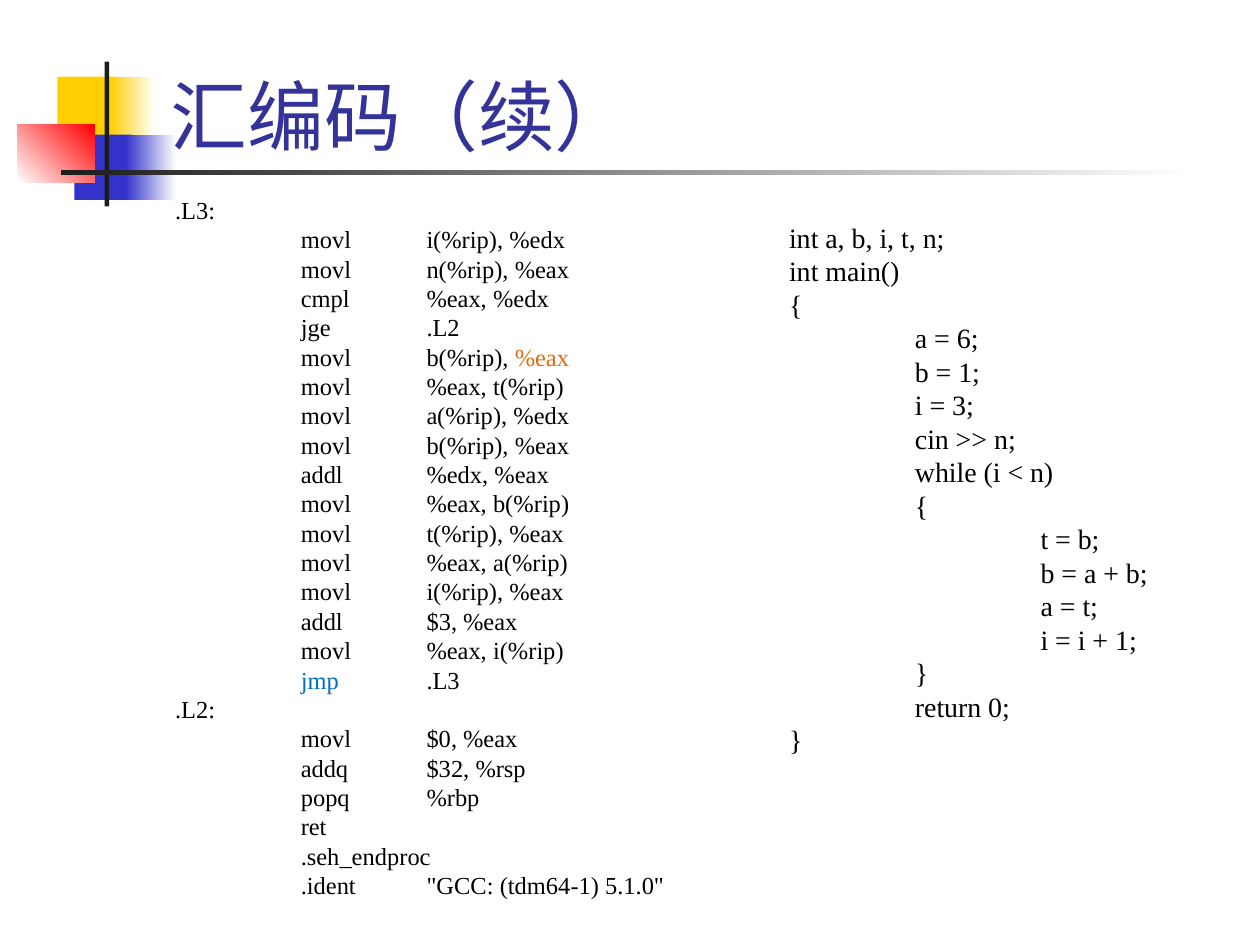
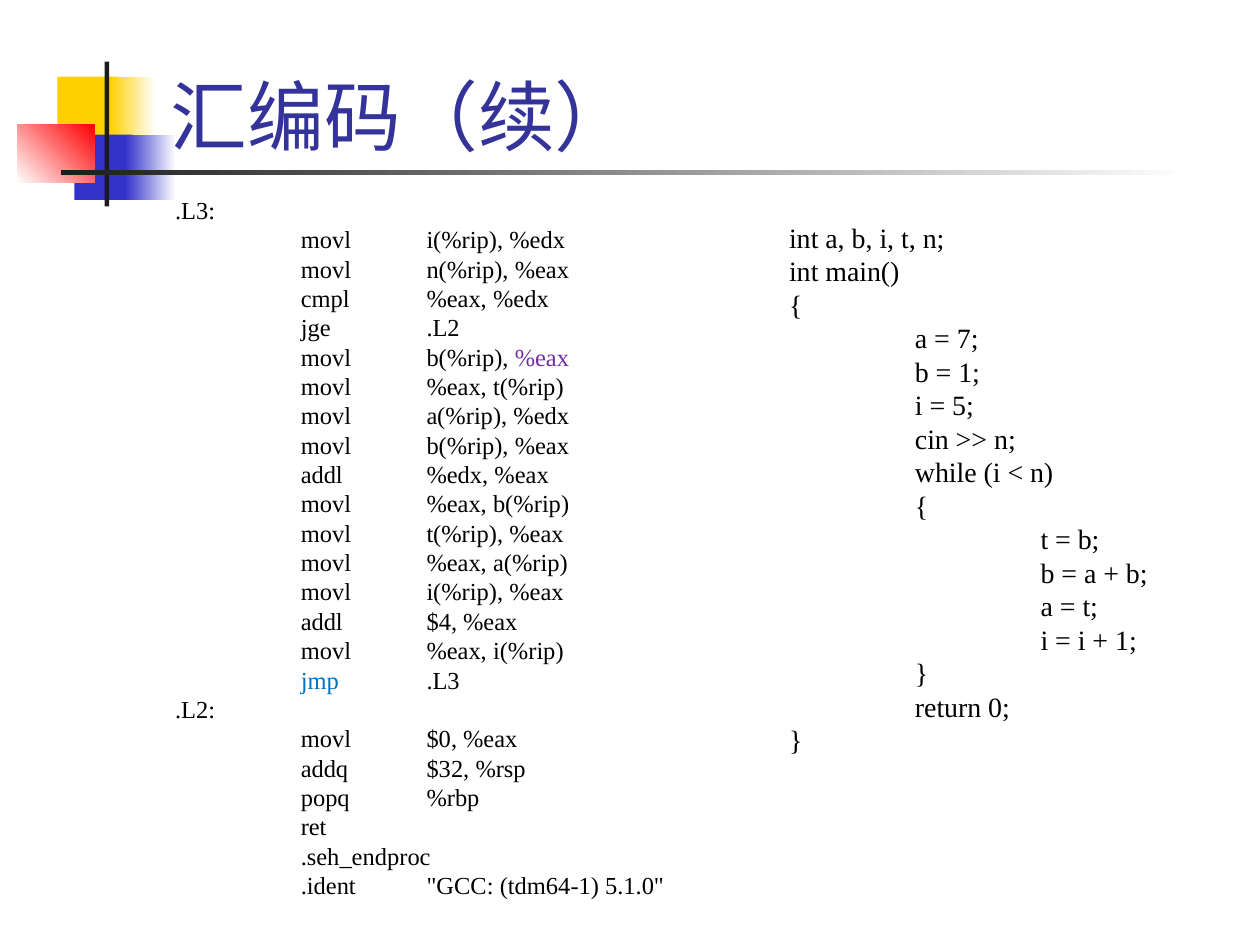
6: 6 -> 7 (968, 339)
%eax colour: orange -> purple (542, 358)
3: 3 -> 5 (963, 406)
$3: $3 -> $4 (442, 622)
